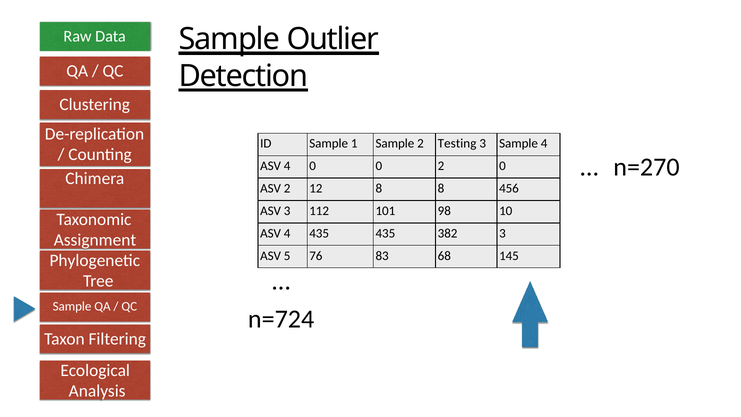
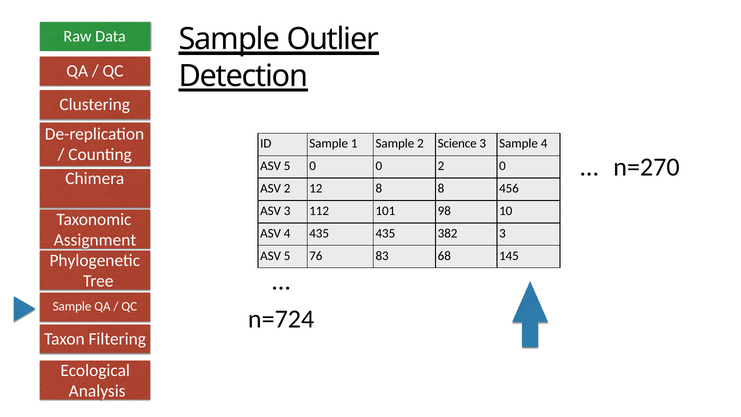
Testing: Testing -> Science (457, 144)
4: 4 -> 5 (287, 166)
